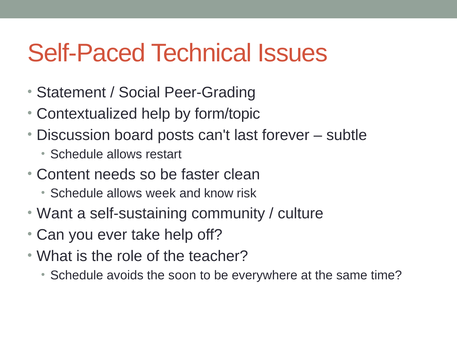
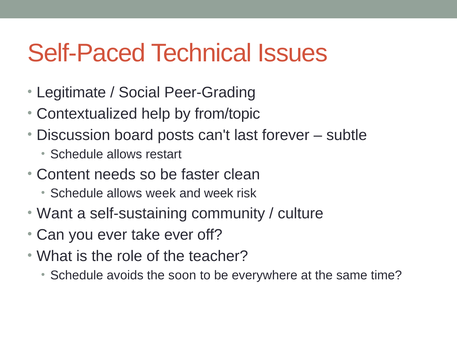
Statement: Statement -> Legitimate (71, 92)
form/topic: form/topic -> from/topic (227, 114)
and know: know -> week (219, 193)
take help: help -> ever (179, 235)
